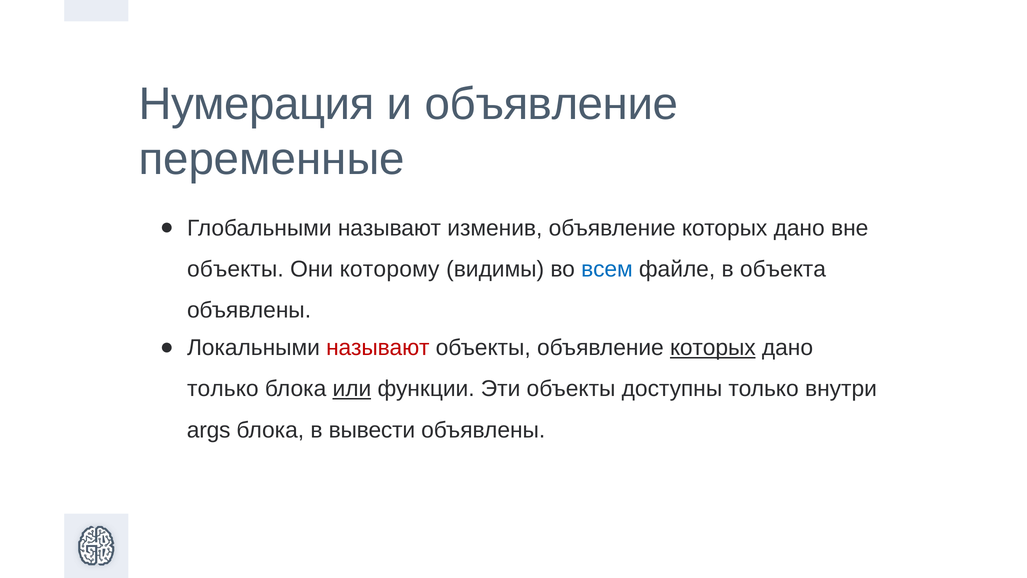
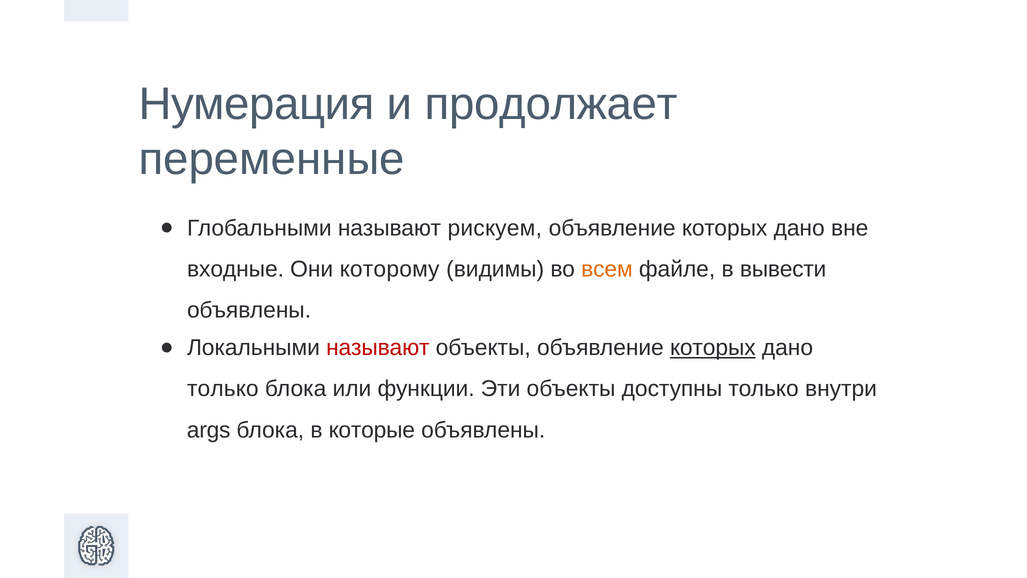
и объявление: объявление -> продолжает (551, 104)
изменив: изменив -> рискуем (495, 228)
объекты: объекты -> входные (235, 269)
всем colour: blue -> orange (607, 269)
объекта: объекта -> вывести (783, 269)
или underline: present -> none (352, 389)
вывести: вывести -> которые (372, 430)
